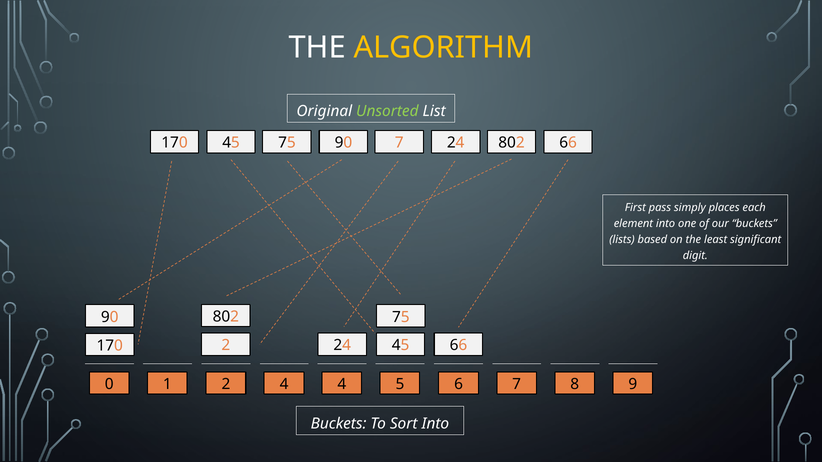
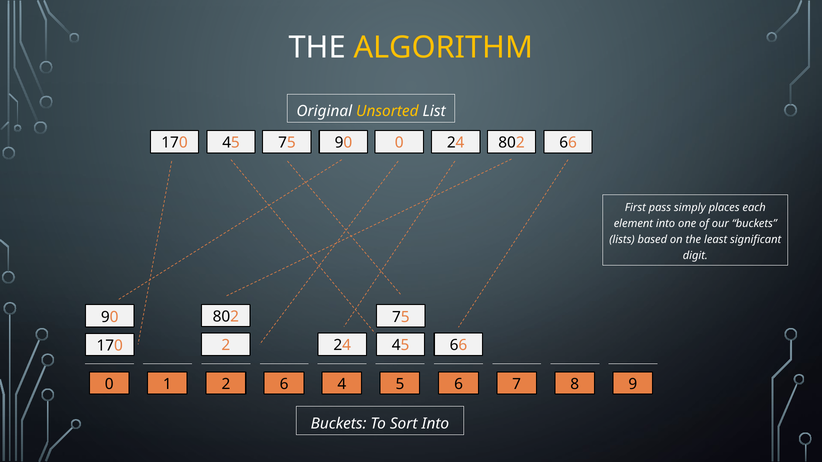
Unsorted colour: light green -> yellow (387, 111)
90 7: 7 -> 0 (399, 143)
2 4: 4 -> 6 (284, 384)
